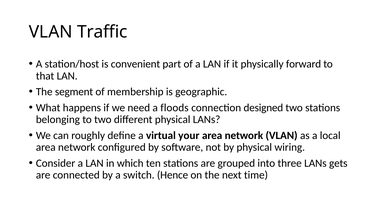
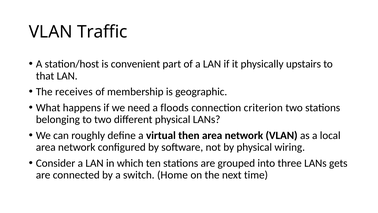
forward: forward -> upstairs (304, 64)
segment: segment -> receives (74, 92)
designed: designed -> criterion (263, 107)
your: your -> then (189, 135)
Hence: Hence -> Home (172, 175)
